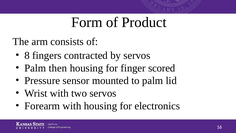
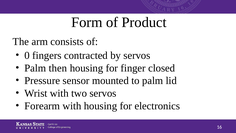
8: 8 -> 0 (27, 55)
scored: scored -> closed (162, 68)
